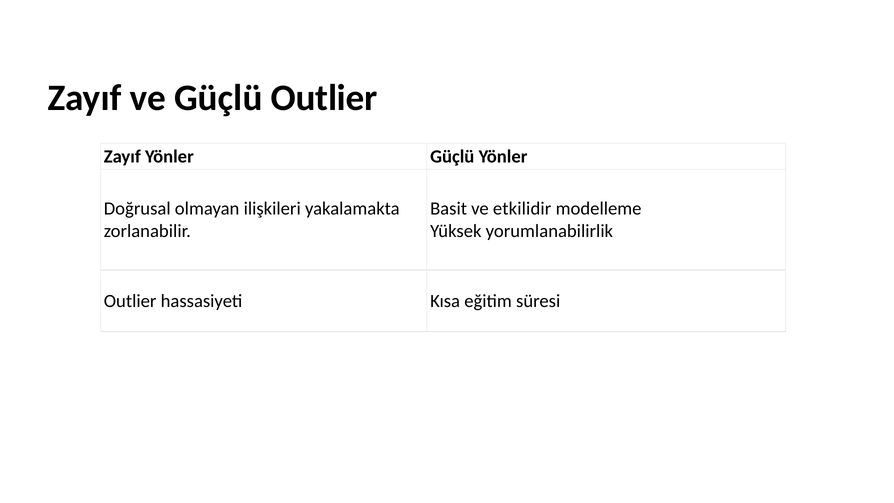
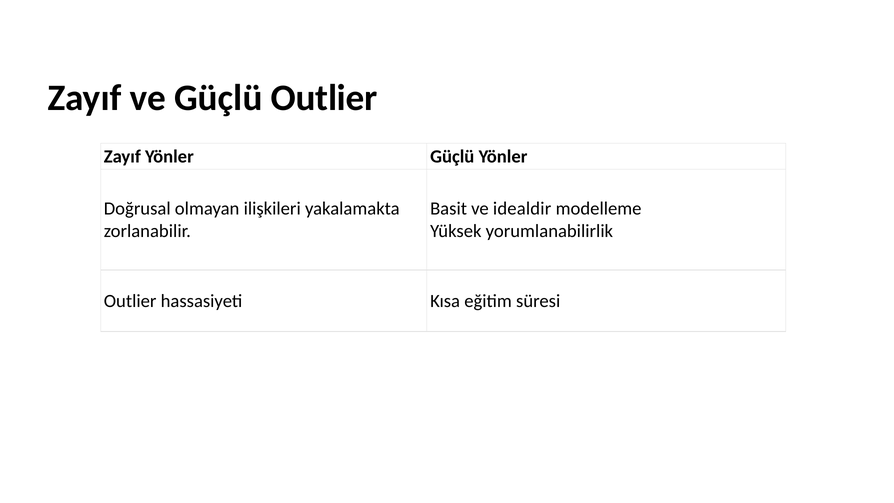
etkilidir: etkilidir -> idealdir (522, 208)
